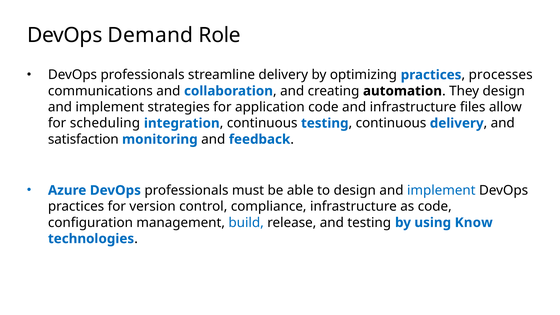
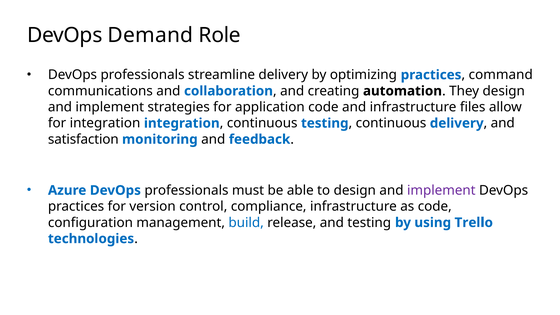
processes: processes -> command (501, 75)
for scheduling: scheduling -> integration (105, 123)
implement colour: blue -> purple (441, 190)
Know: Know -> Trello (474, 223)
